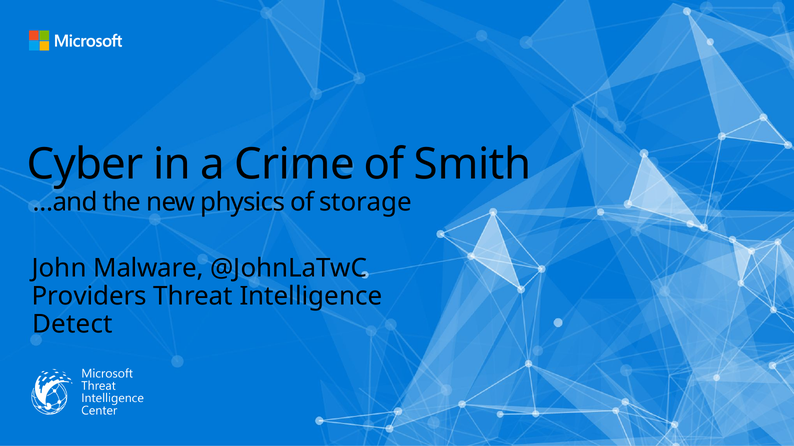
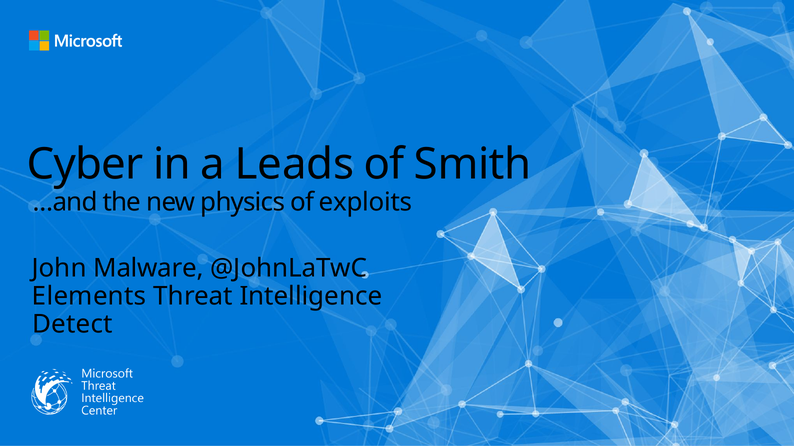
Crime: Crime -> Leads (294, 165)
storage: storage -> exploits (365, 202)
Providers: Providers -> Elements (89, 297)
